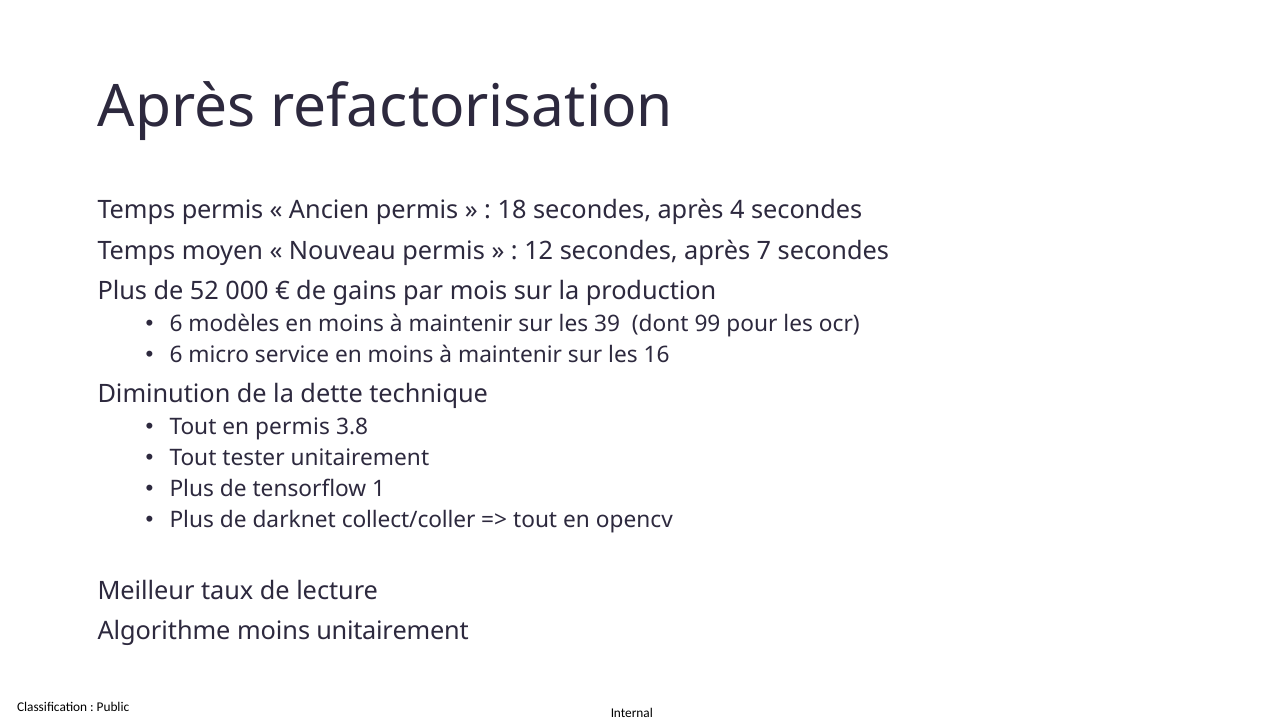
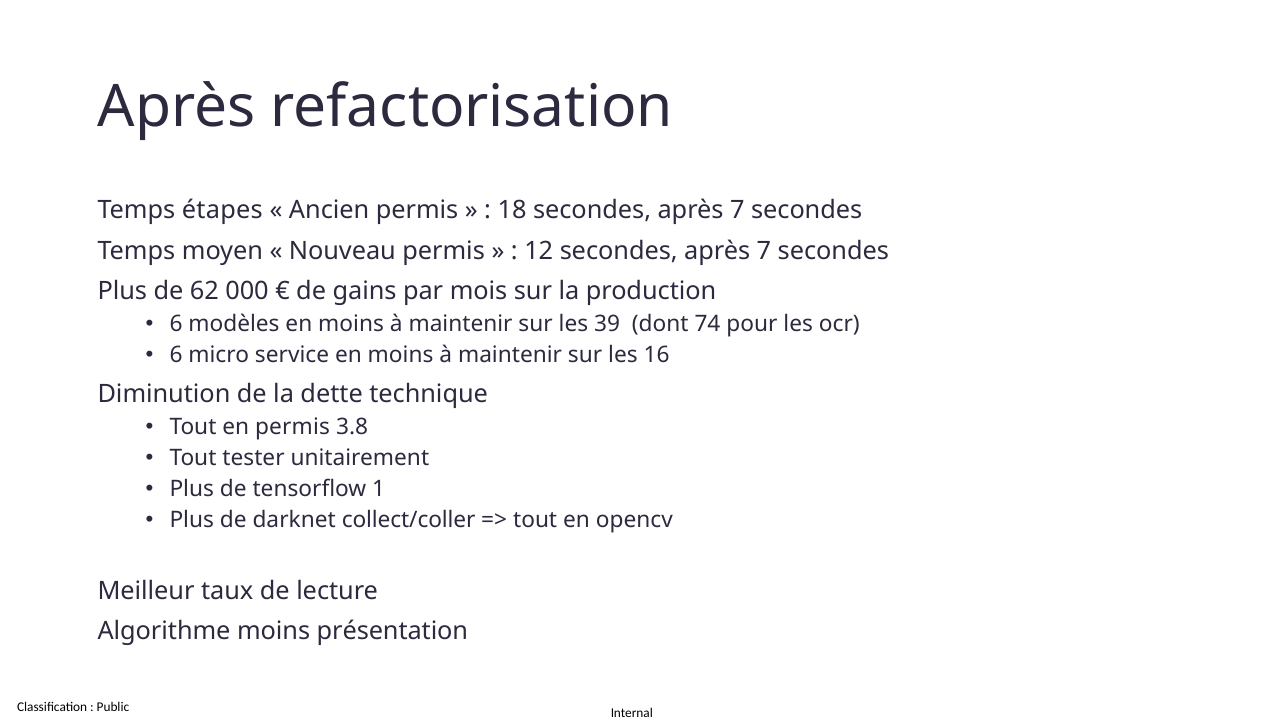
Temps permis: permis -> étapes (222, 210)
18 secondes après 4: 4 -> 7 (737, 210)
52: 52 -> 62 (204, 291)
99: 99 -> 74 (707, 324)
moins unitairement: unitairement -> présentation (392, 632)
